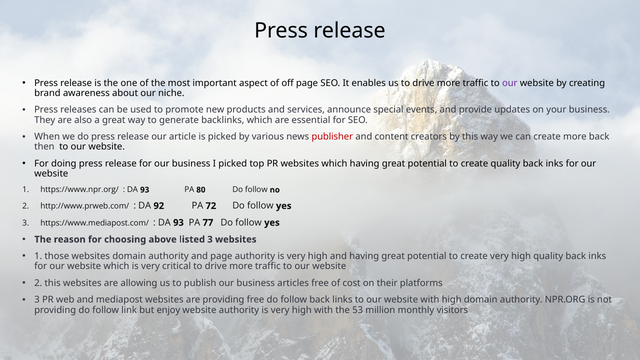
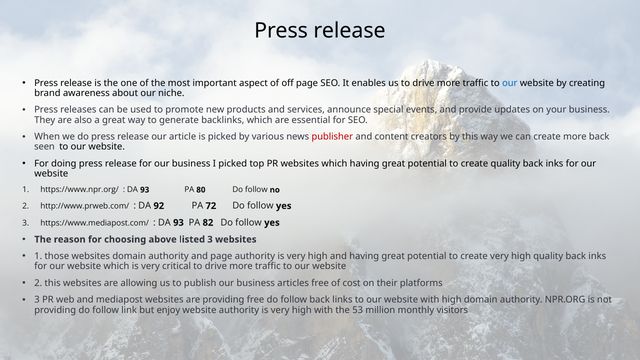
our colour: purple -> blue (510, 83)
then: then -> seen (44, 147)
77: 77 -> 82 (208, 223)
